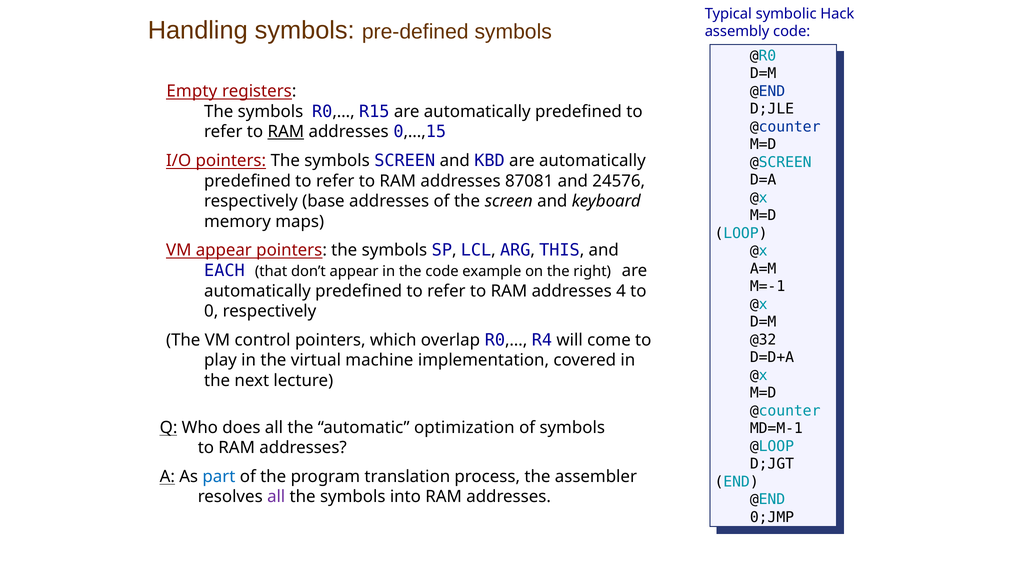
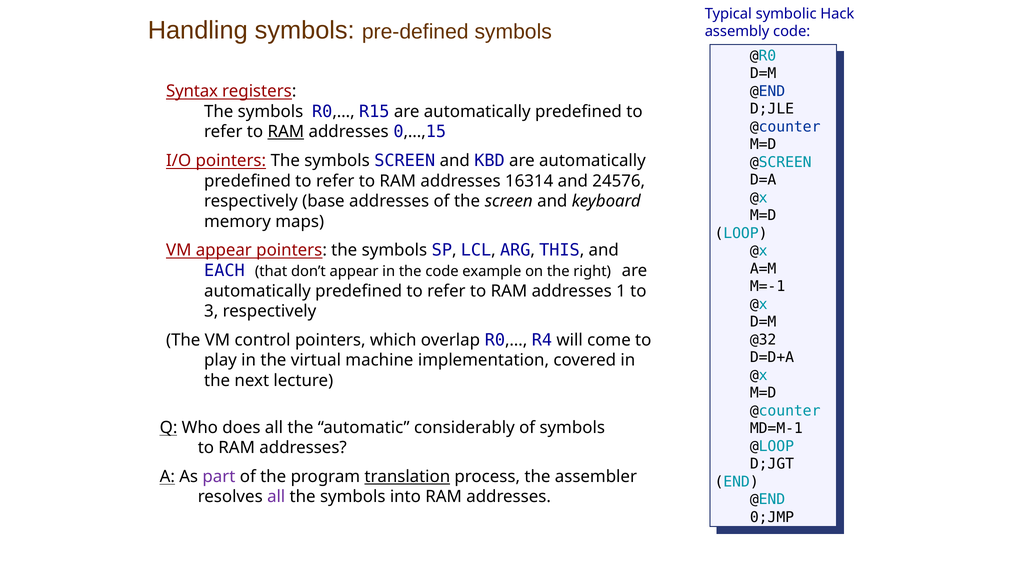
Empty: Empty -> Syntax (192, 91)
87081: 87081 -> 16314 (529, 181)
4: 4 -> 1 (621, 291)
0: 0 -> 3 (211, 311)
optimization: optimization -> considerably (464, 427)
part colour: blue -> purple (219, 476)
translation underline: none -> present (407, 476)
